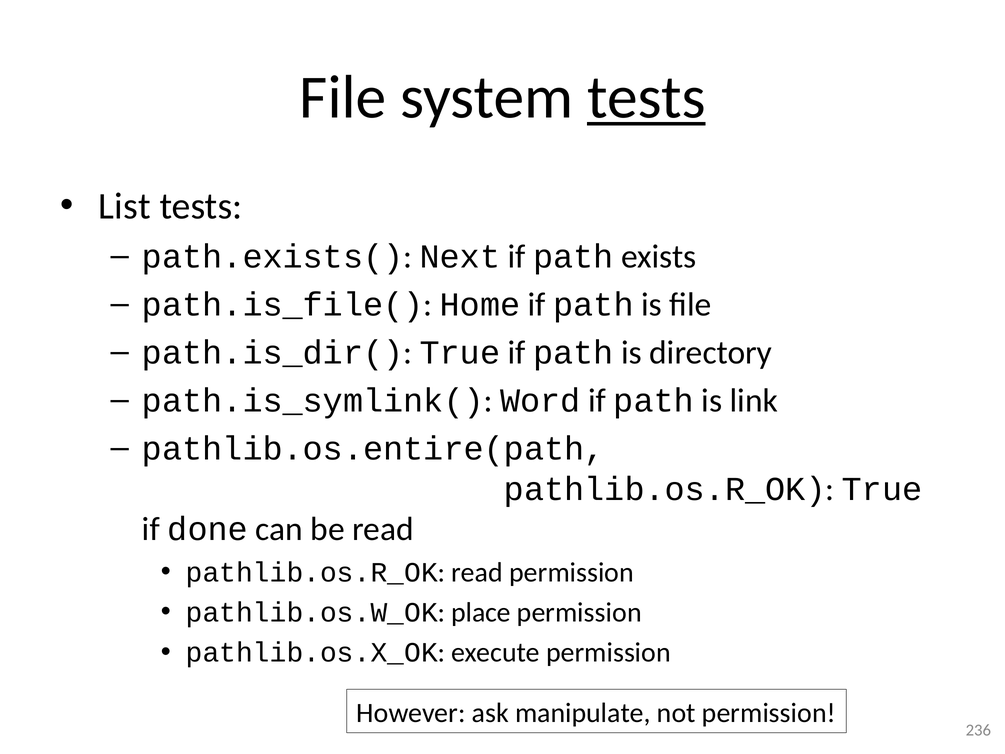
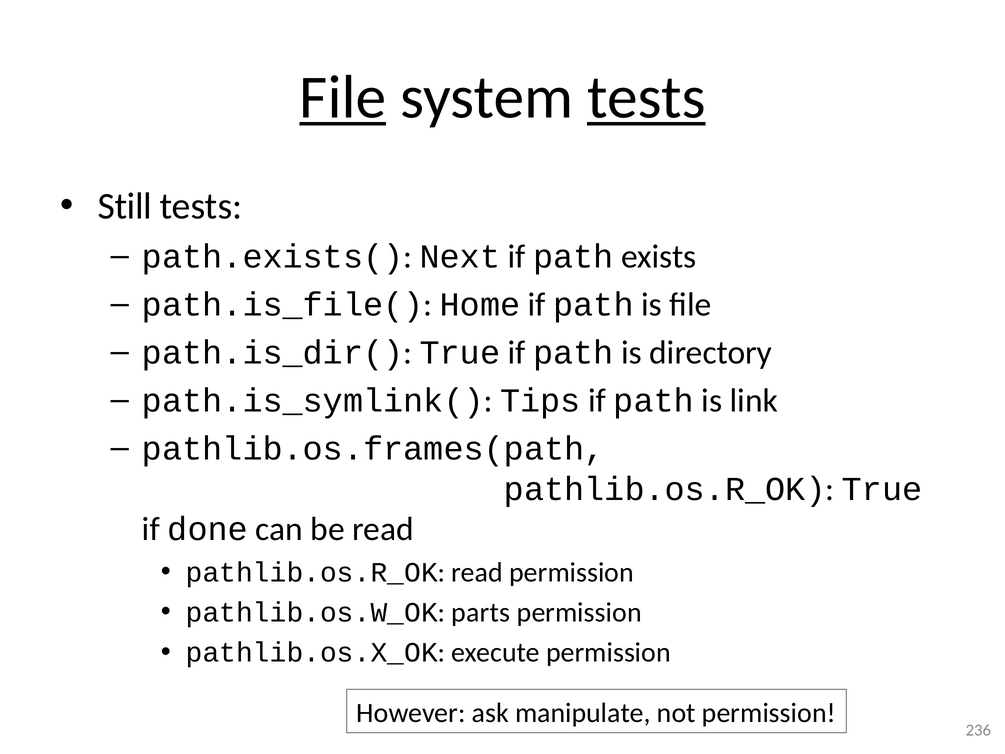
File underline: none -> present (343, 97)
List: List -> Still (125, 206)
Word: Word -> Tips (540, 401)
pathlib.os.entire(path: pathlib.os.entire(path -> pathlib.os.frames(path (373, 449)
place: place -> parts (481, 612)
